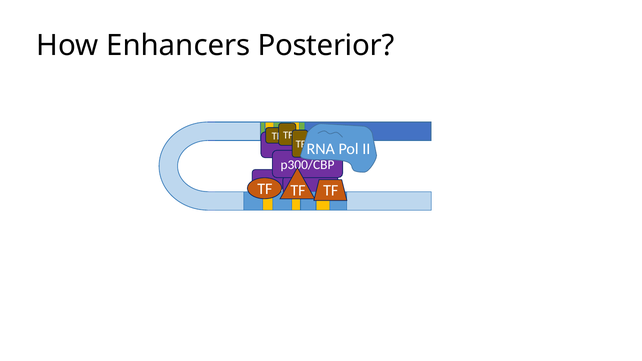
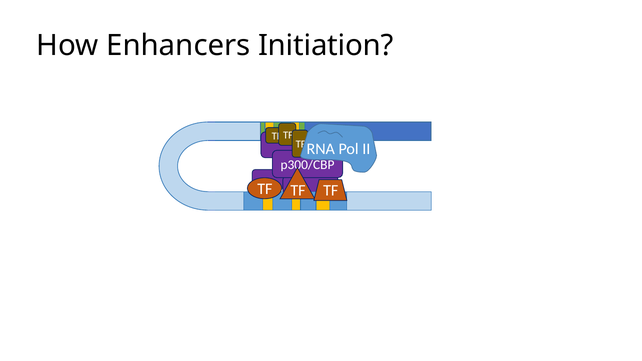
Posterior: Posterior -> Initiation (326, 45)
